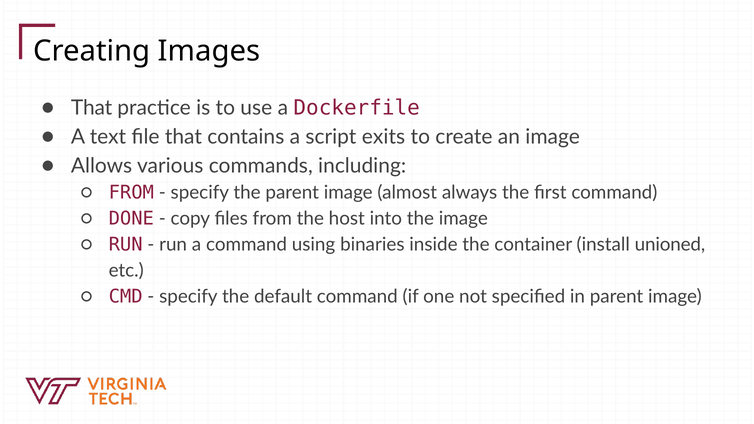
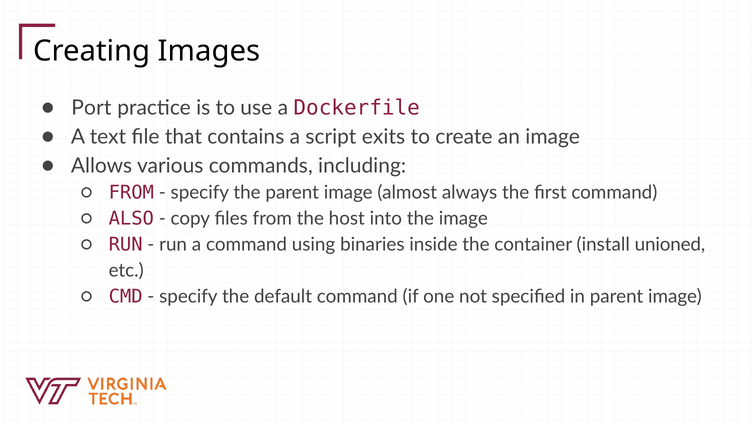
That: That -> Port (91, 108)
DONE: DONE -> ALSO (131, 219)
